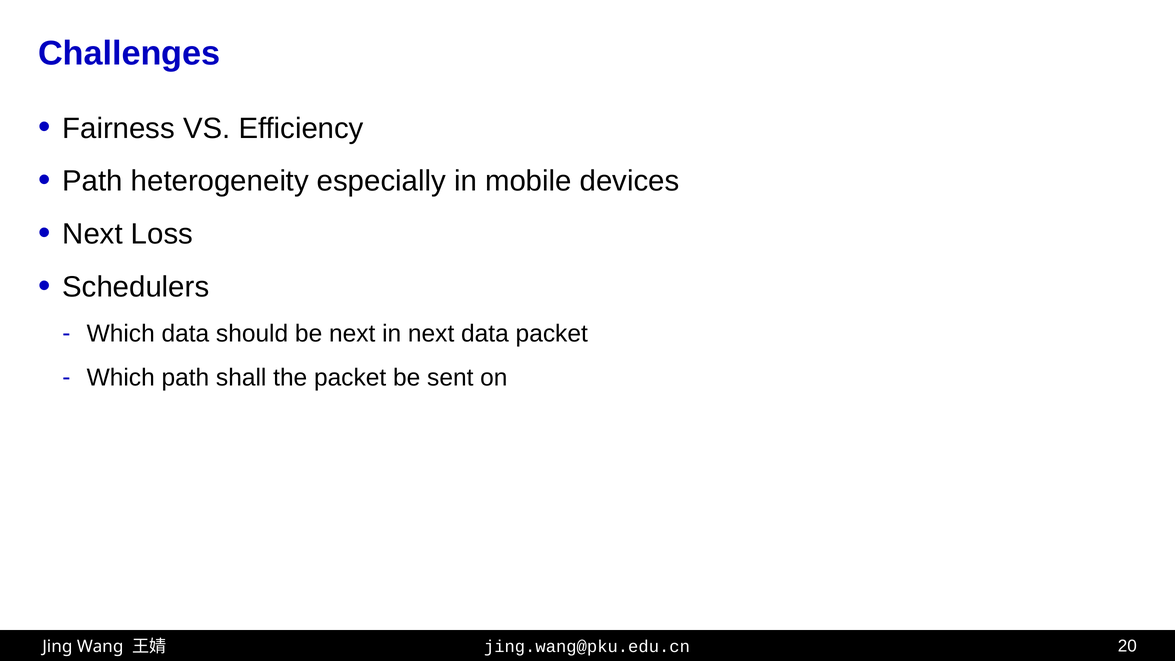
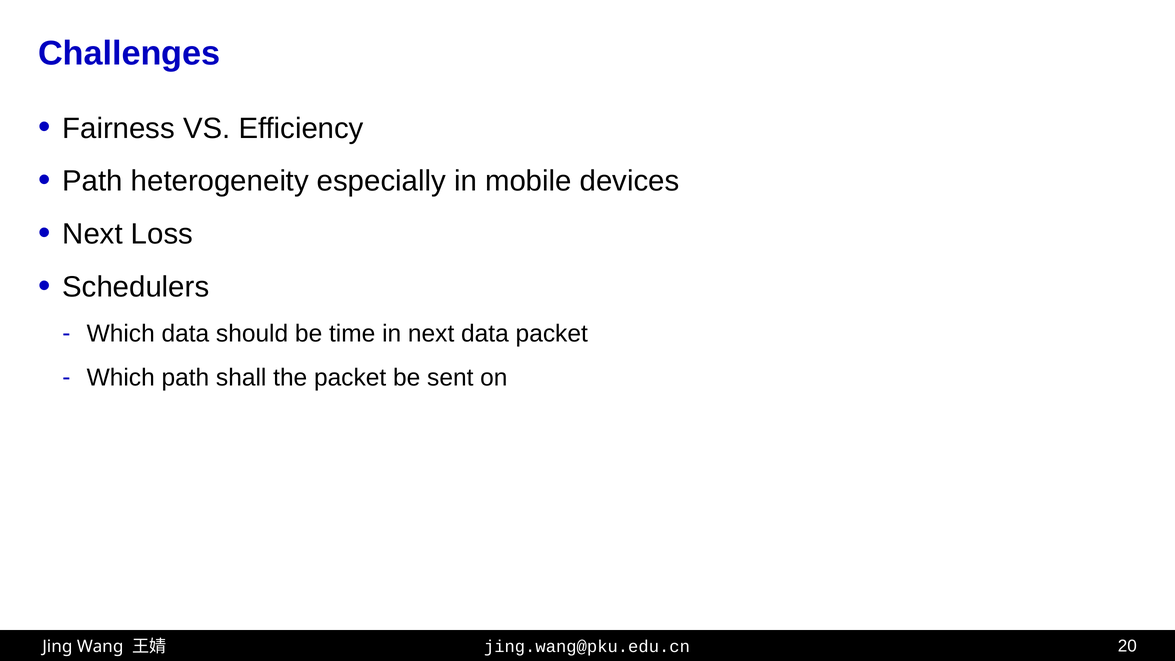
be next: next -> time (352, 334)
